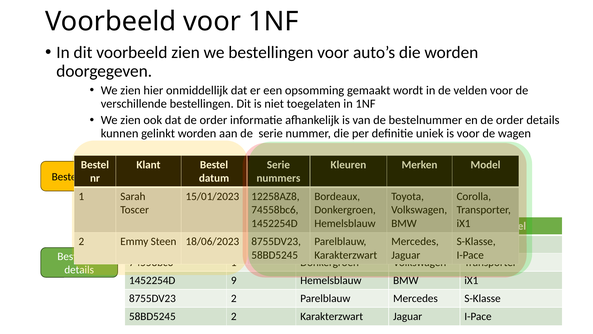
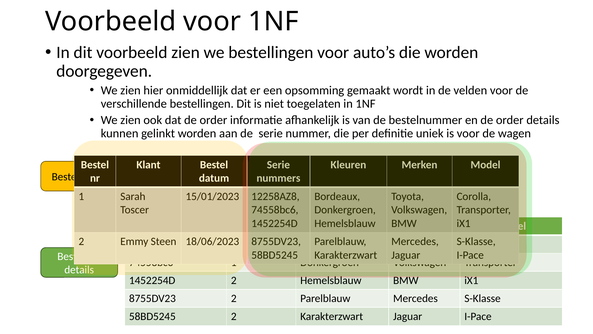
1452254D 9: 9 -> 2 (234, 280)
